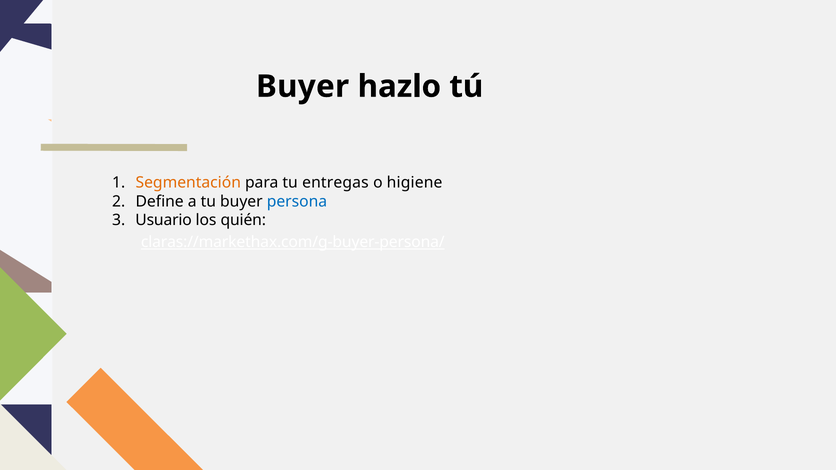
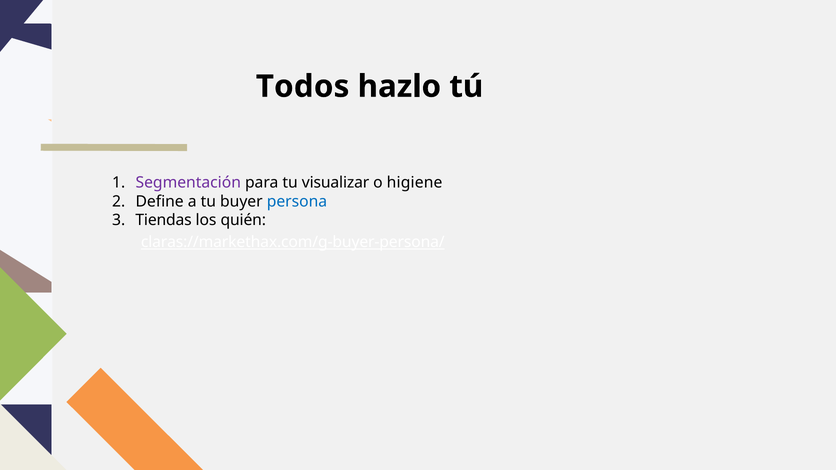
Buyer: Buyer -> Todos (303, 87)
Segmentación colour: orange -> purple (188, 183)
entregas: entregas -> visualizar (336, 183)
Usuario: Usuario -> Tiendas (164, 220)
